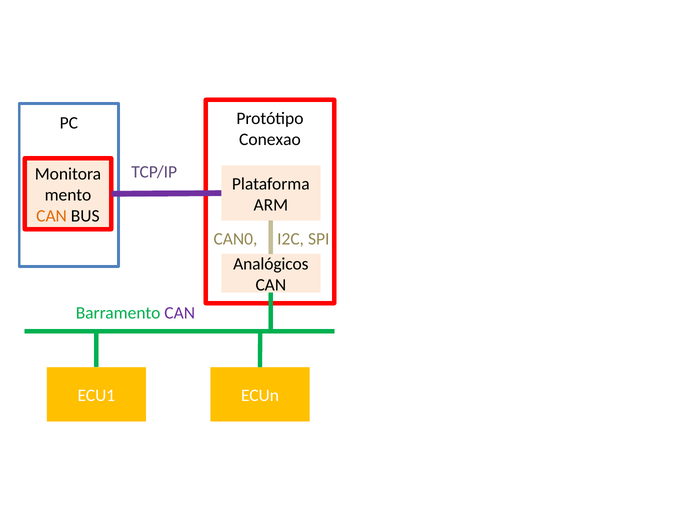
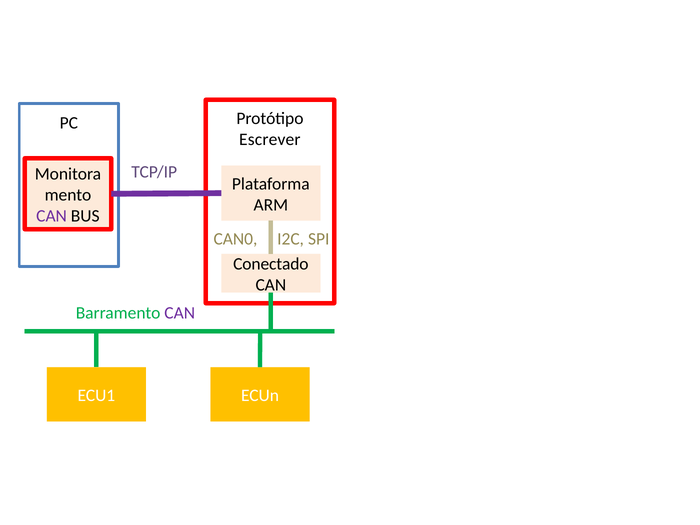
Conexao: Conexao -> Escrever (270, 140)
CAN colour: orange -> purple (52, 216)
Analógicos: Analógicos -> Conectado (271, 264)
